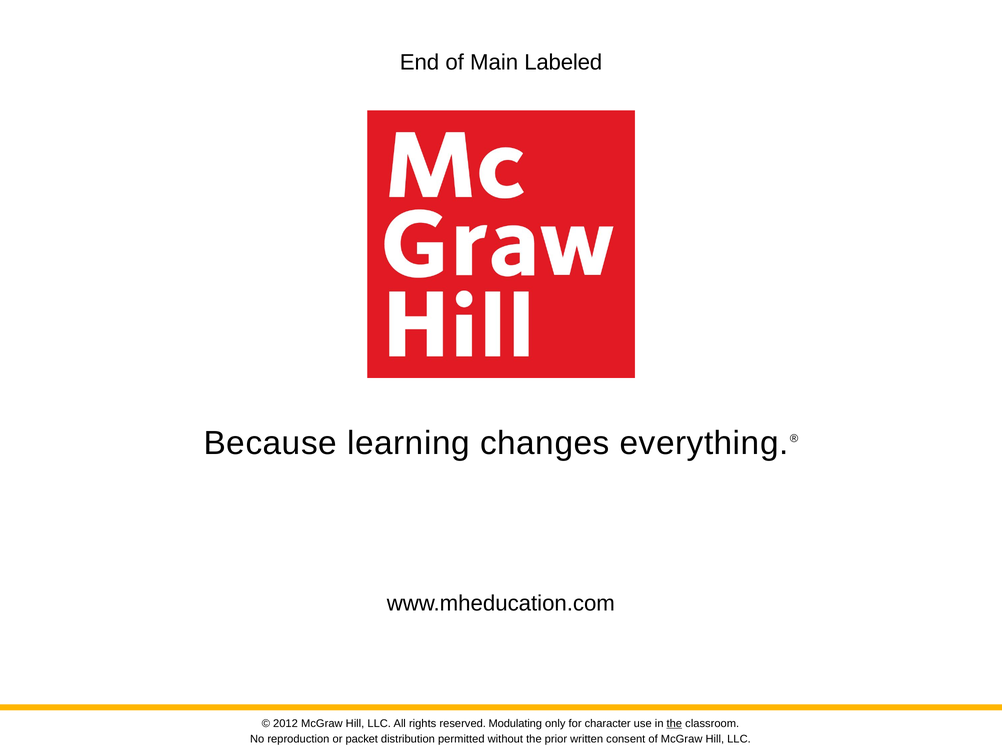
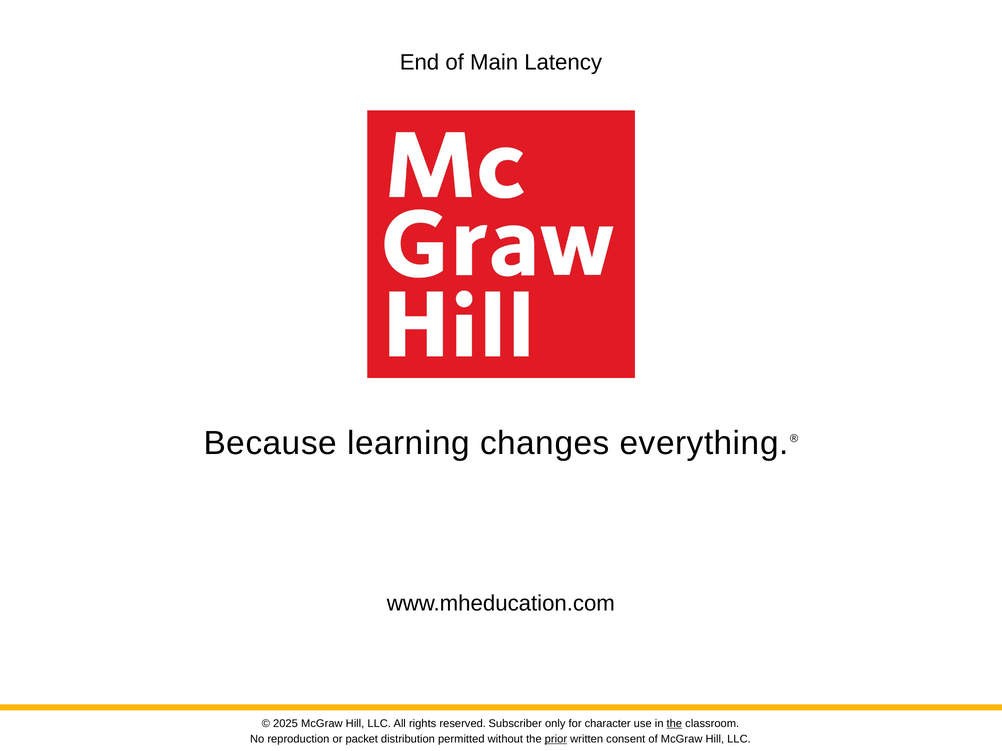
Labeled: Labeled -> Latency (563, 63)
2012: 2012 -> 2025 (285, 724)
Modulating: Modulating -> Subscriber (515, 724)
prior underline: none -> present (556, 740)
